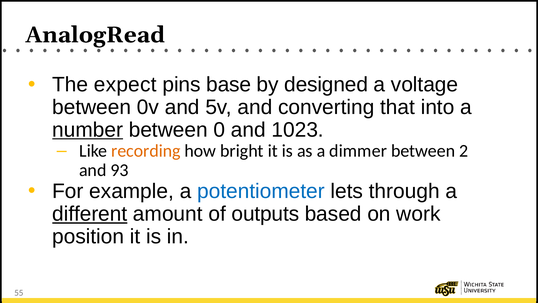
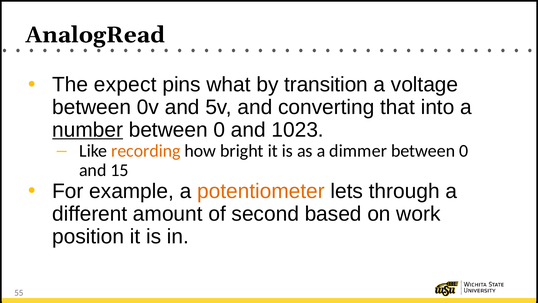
base: base -> what (229, 84)
designed: designed -> transition (326, 84)
2: 2 -> 0 (464, 151)
93: 93 -> 15 (120, 170)
potentiometer colour: blue -> orange (261, 191)
different underline: present -> none (90, 214)
outputs: outputs -> second (265, 214)
